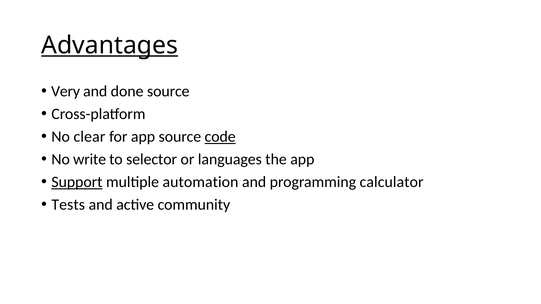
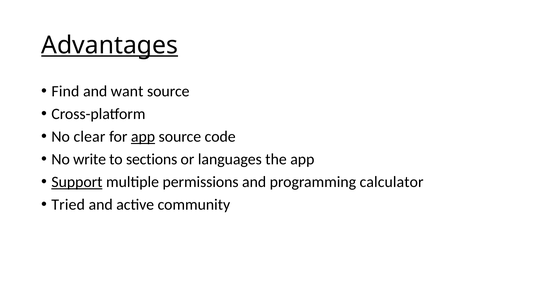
Very: Very -> Find (65, 91)
done: done -> want (127, 91)
app underline: none -> present (143, 137)
code underline: present -> none (220, 137)
selector: selector -> sections (152, 160)
automation: automation -> permissions (201, 182)
Tests: Tests -> Tried (68, 205)
